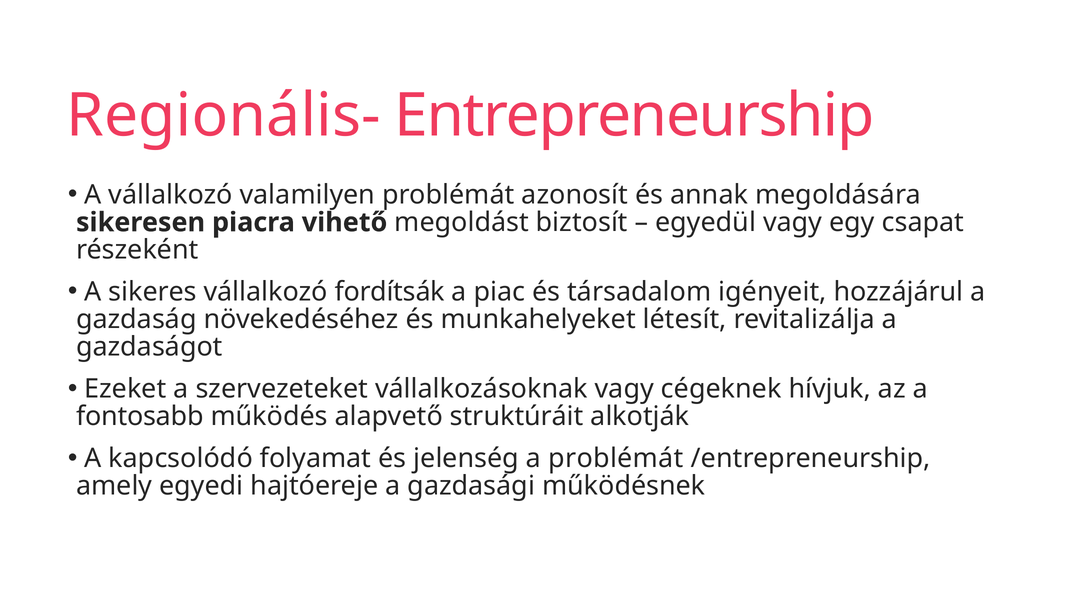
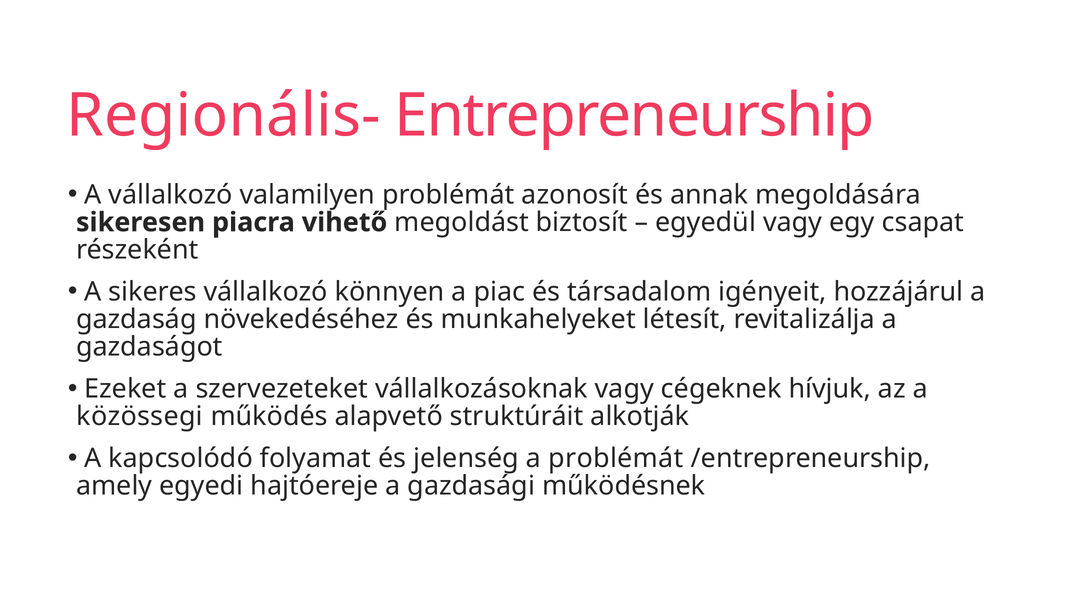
fordítsák: fordítsák -> könnyen (390, 292)
fontosabb: fontosabb -> közössegi (140, 417)
